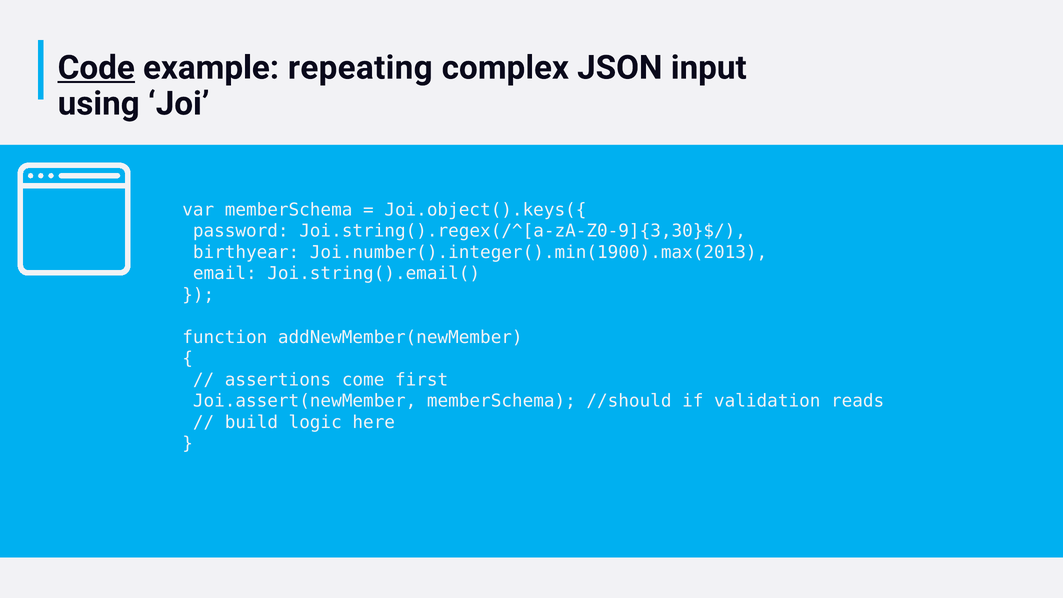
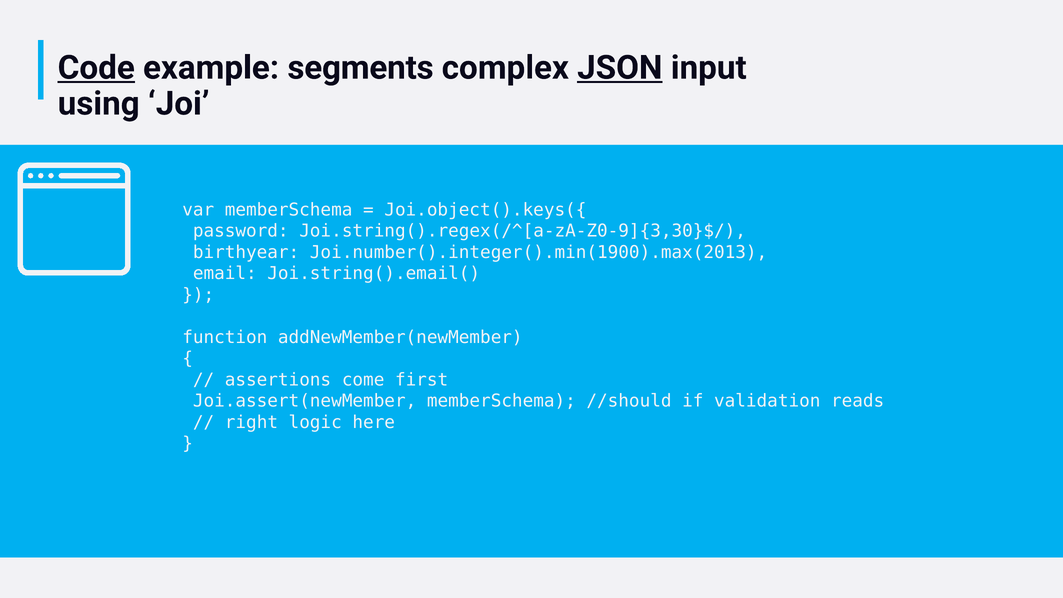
repeating: repeating -> segments (361, 68)
JSON underline: none -> present (620, 68)
build: build -> right (251, 422)
